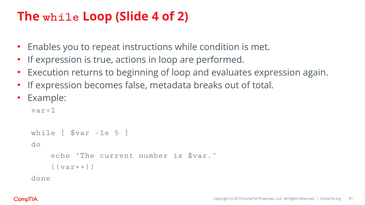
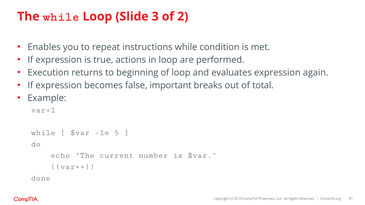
4: 4 -> 3 (155, 16)
metadata: metadata -> important (171, 85)
